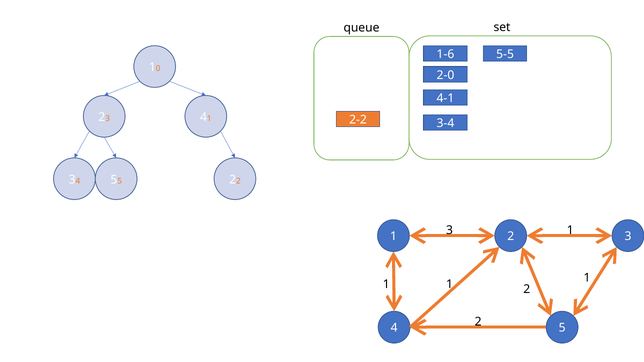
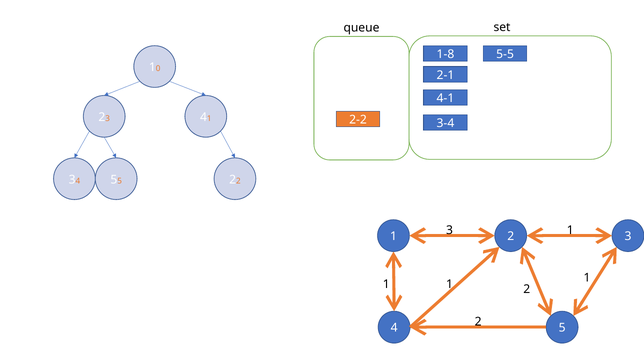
1-6: 1-6 -> 1-8 (445, 54)
2-0: 2-0 -> 2-1 (445, 75)
